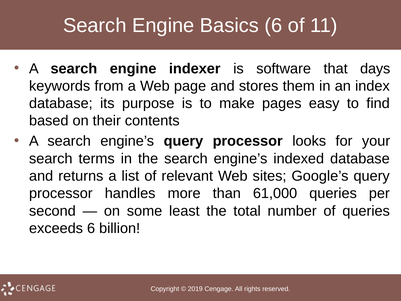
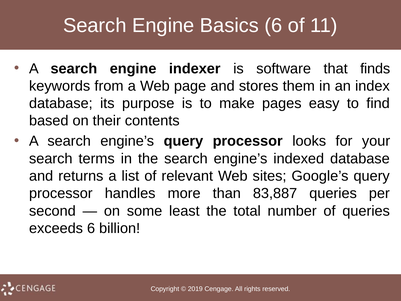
days: days -> finds (375, 69)
61,000: 61,000 -> 83,887 (275, 193)
